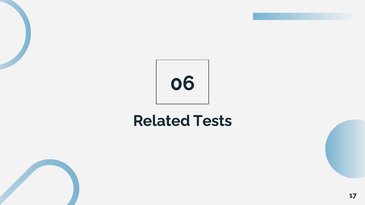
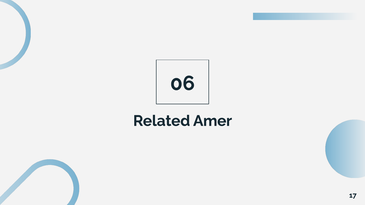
Tests: Tests -> Amer (213, 121)
